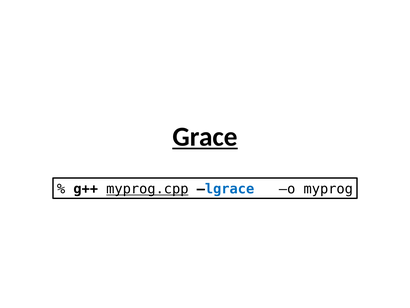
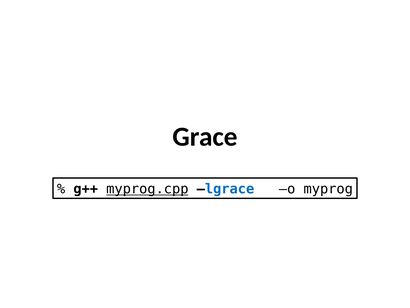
Grace underline: present -> none (205, 136)
